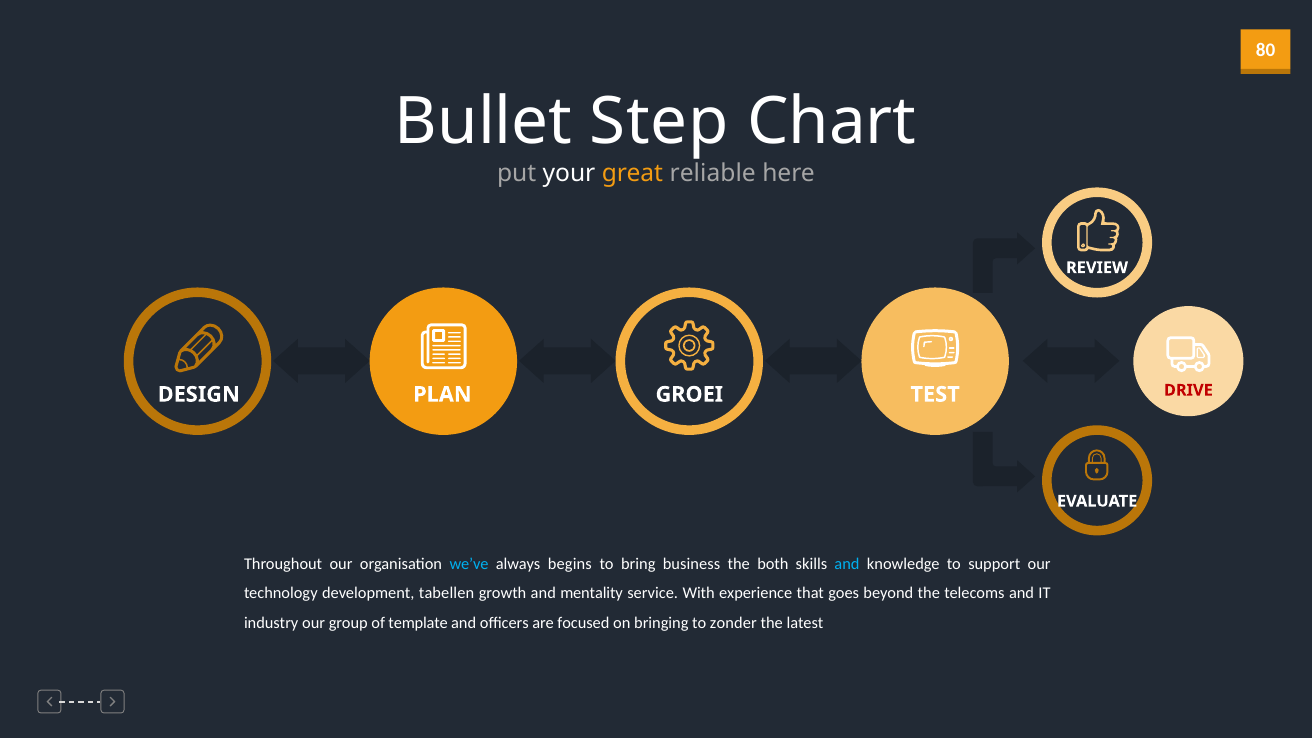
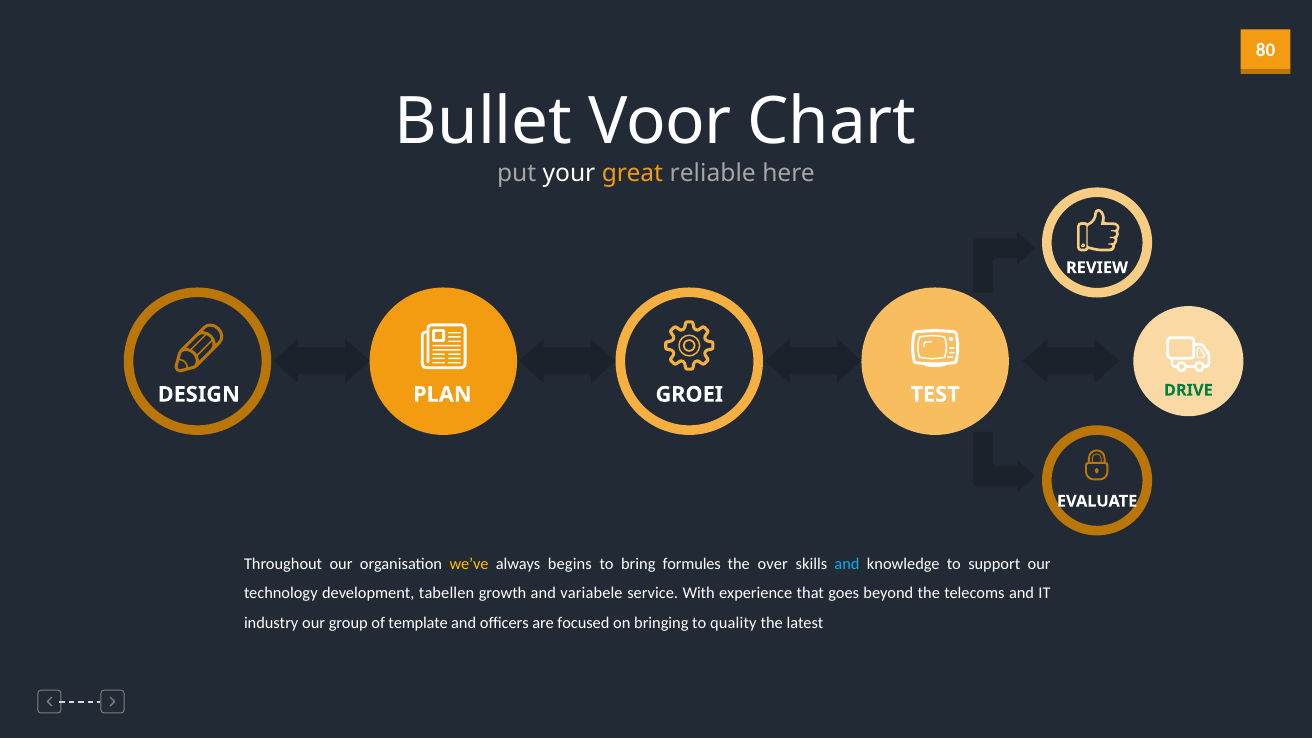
Step: Step -> Voor (660, 122)
DRIVE colour: red -> green (1188, 390)
we’ve colour: light blue -> yellow (469, 564)
business: business -> formules (692, 564)
both: both -> over (773, 564)
mentality: mentality -> variabele (591, 593)
zonder: zonder -> quality (733, 623)
